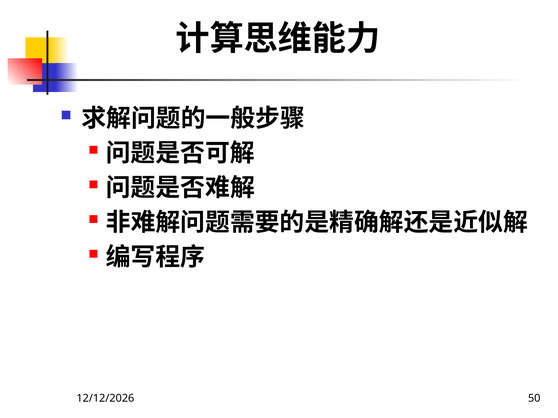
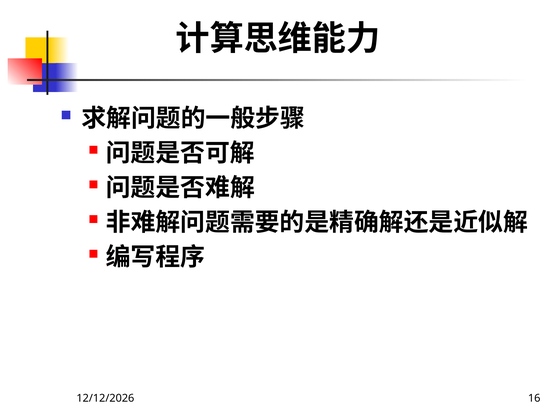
50: 50 -> 16 (534, 399)
